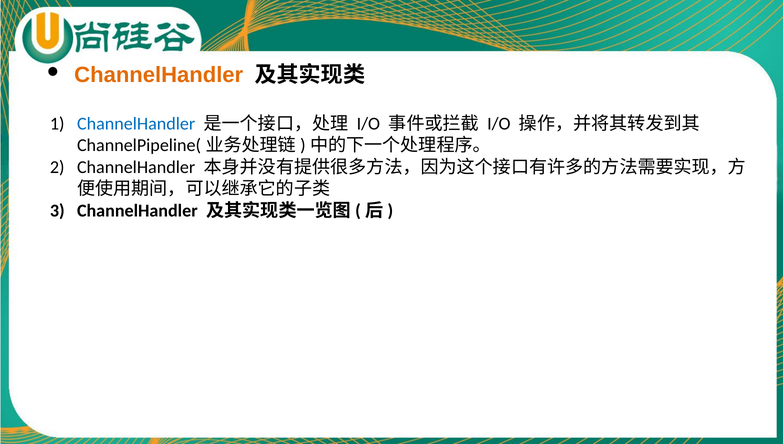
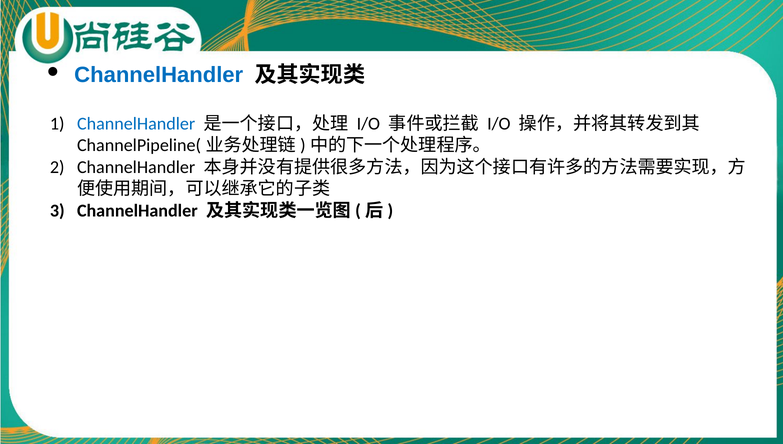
ChannelHandler colour: orange -> blue (159, 75)
